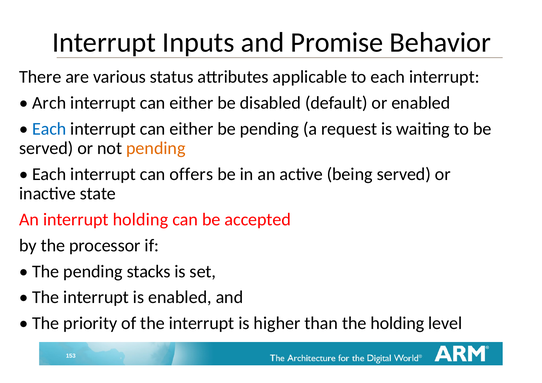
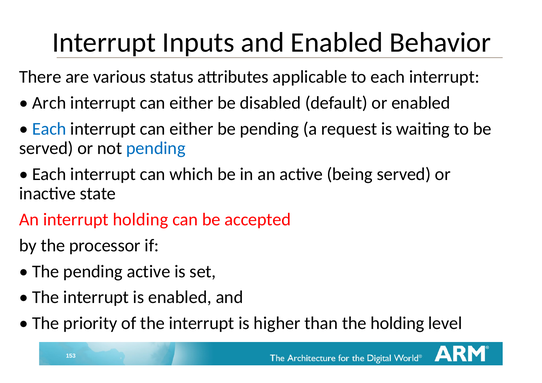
and Promise: Promise -> Enabled (337, 42)
pending colour: orange -> blue (156, 148)
offers: offers -> which (191, 174)
pending stacks: stacks -> active (149, 271)
